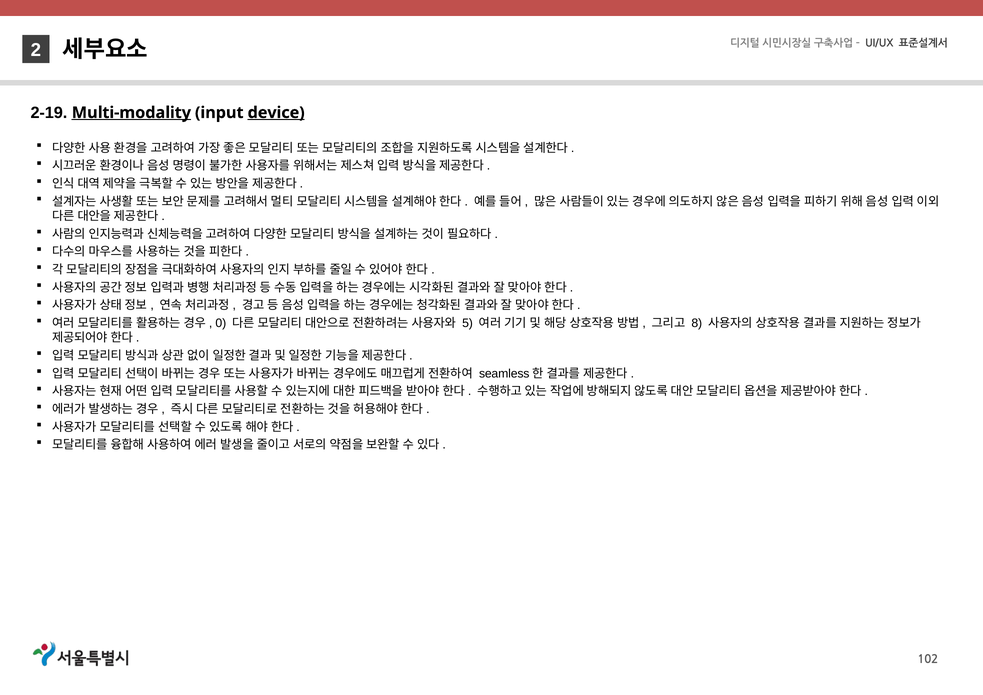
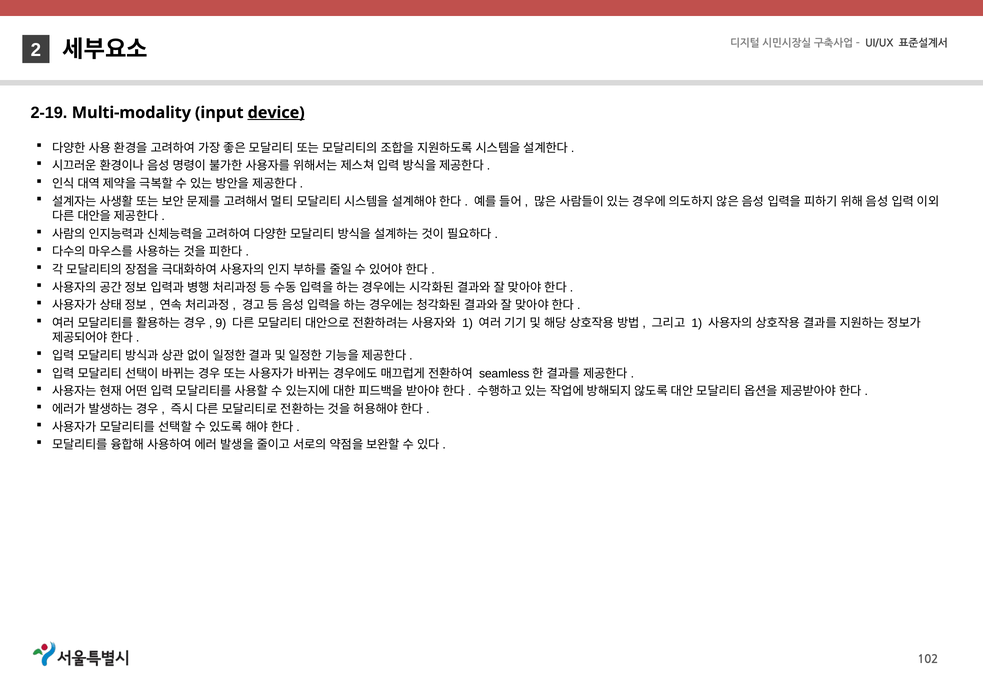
Multi-modality underline: present -> none (131, 113)
0: 0 -> 9 (221, 323)
5: 5 -> 1 (468, 323)
8: 8 -> 1 (697, 323)
